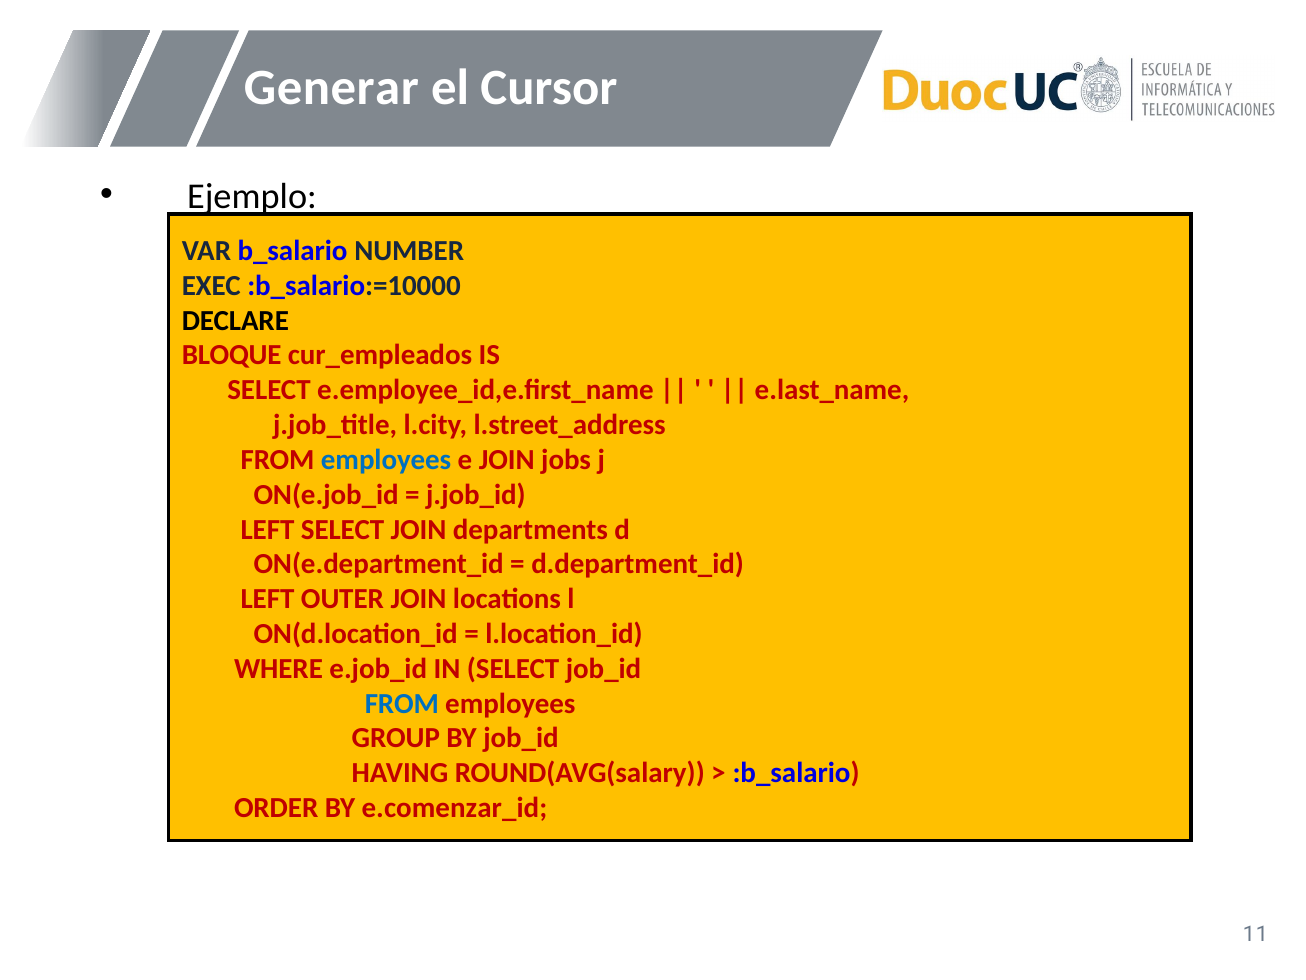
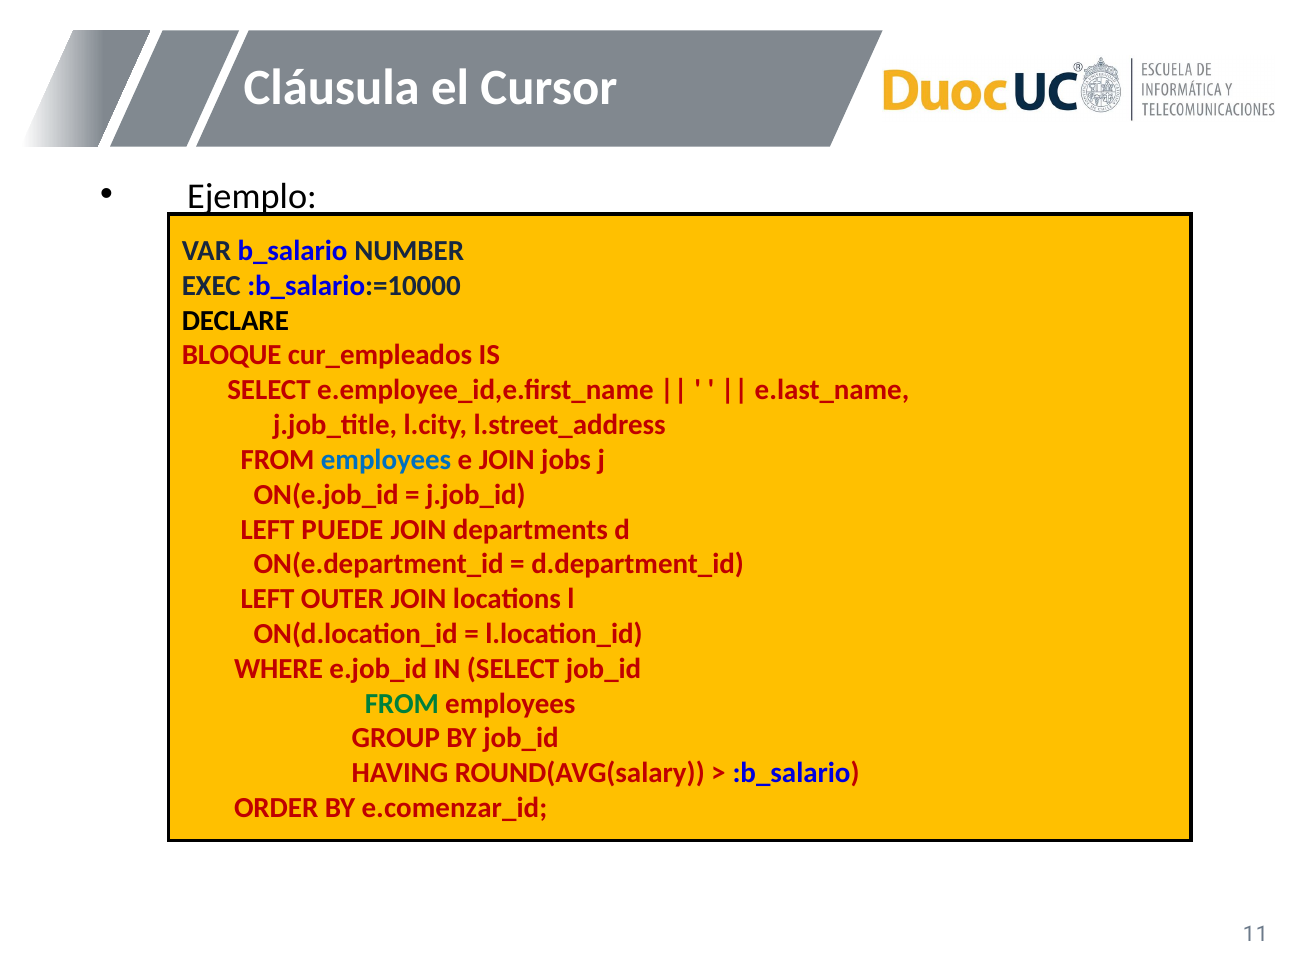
Generar: Generar -> Cláusula (332, 88)
LEFT SELECT: SELECT -> PUEDE (342, 529)
FROM colour: blue -> green (402, 703)
